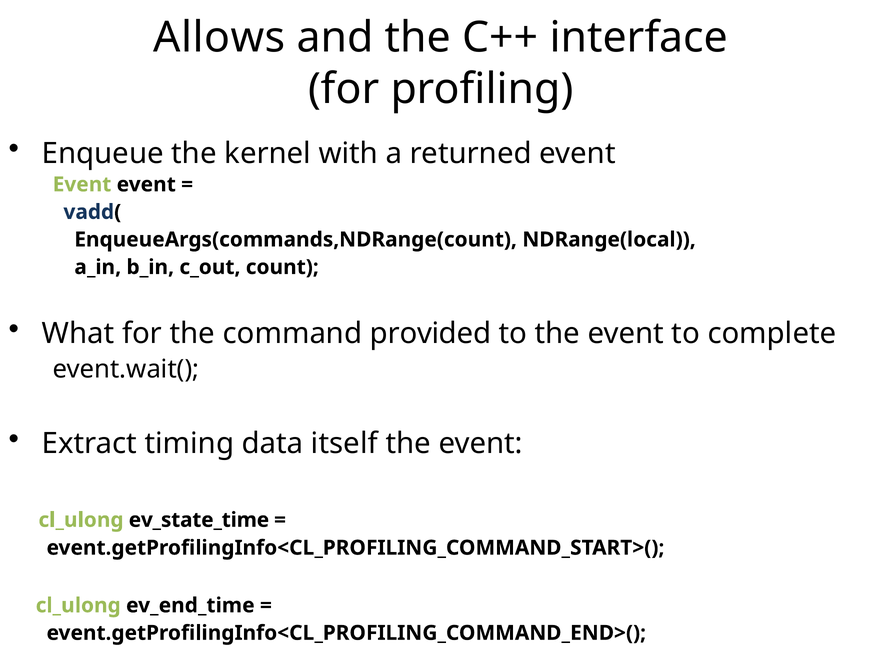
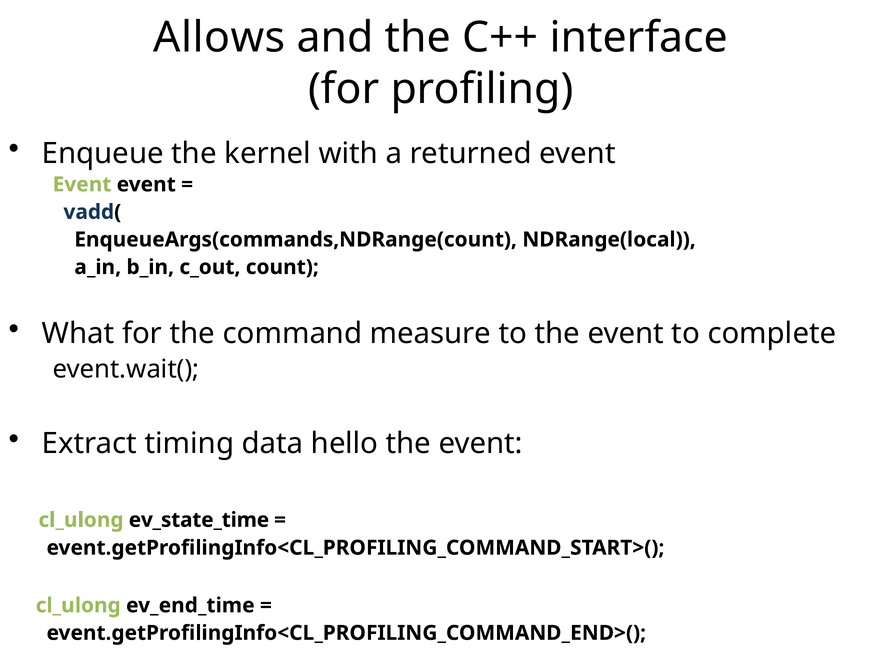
provided: provided -> measure (430, 333)
itself: itself -> hello (345, 443)
